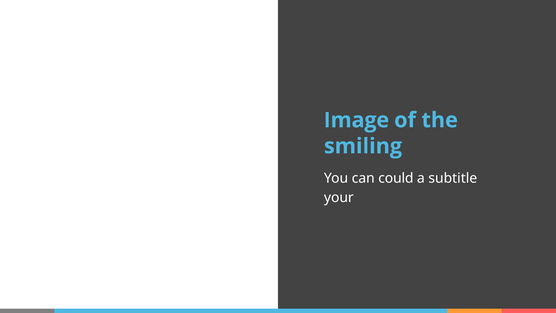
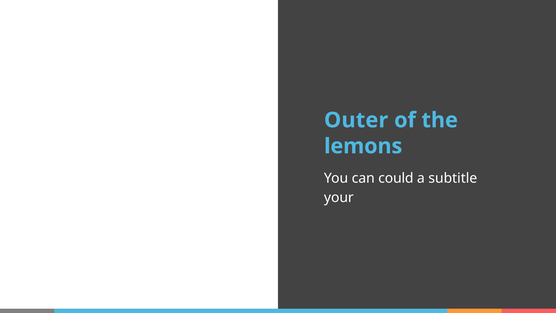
Image: Image -> Outer (356, 120)
smiling: smiling -> lemons (363, 146)
